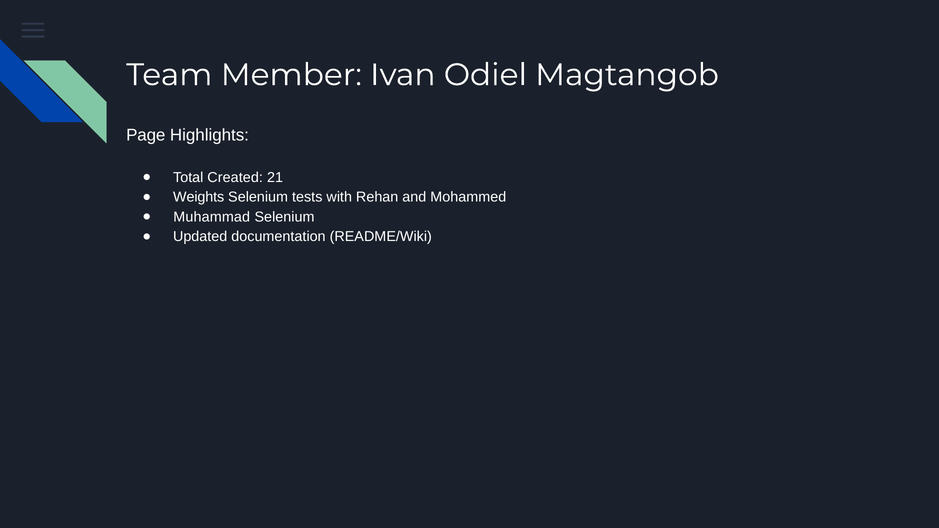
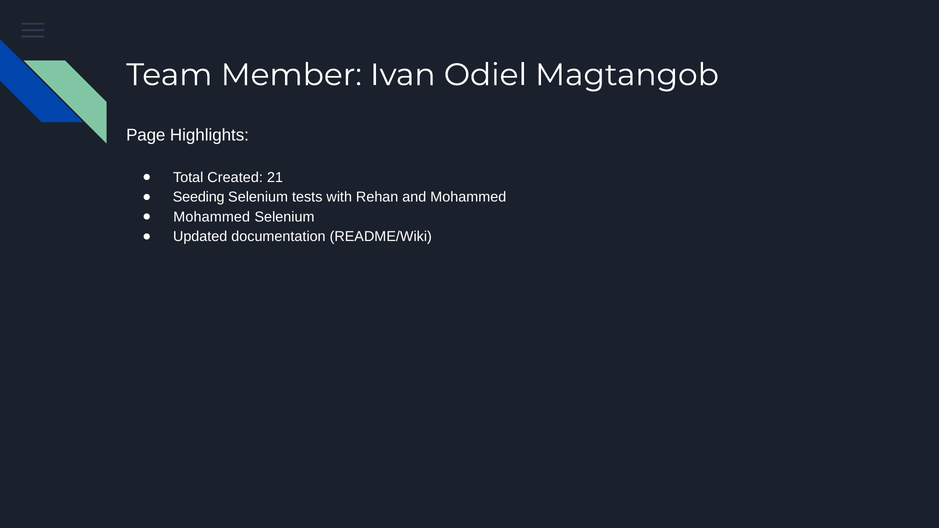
Weights: Weights -> Seeding (199, 197)
Muhammad: Muhammad -> Mohammed (212, 217)
